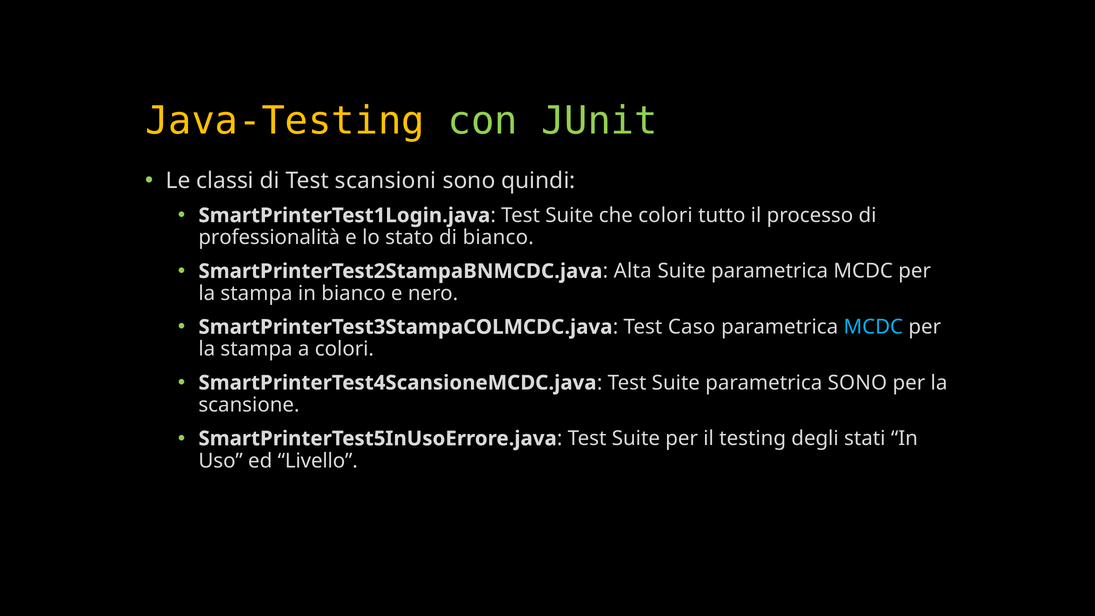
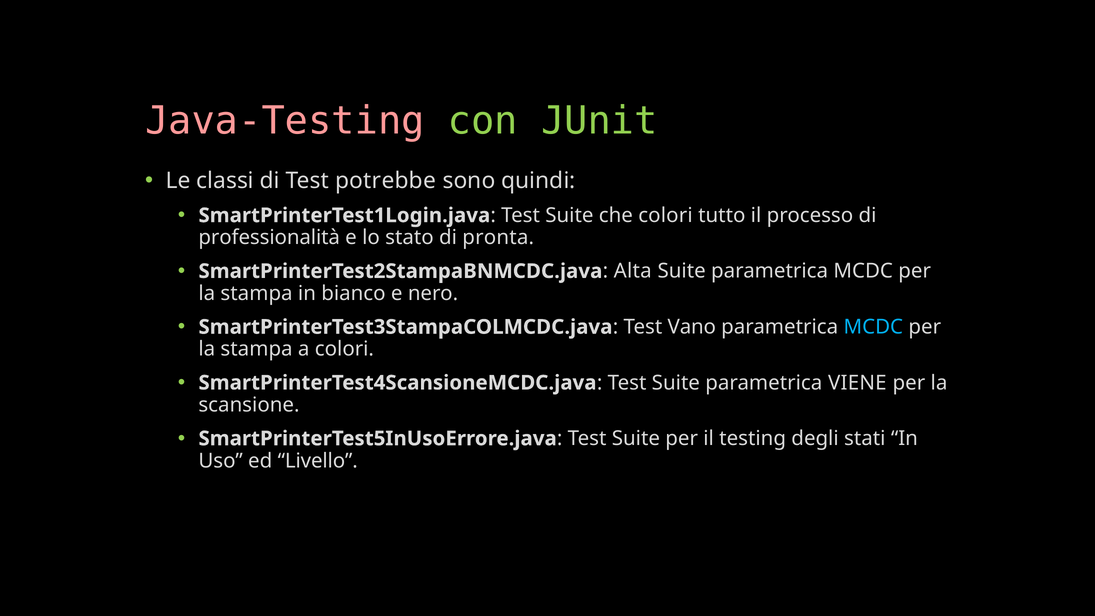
Java-Testing colour: yellow -> pink (285, 121)
scansioni: scansioni -> potrebbe (386, 181)
di bianco: bianco -> pronta (498, 238)
Caso: Caso -> Vano (692, 327)
parametrica SONO: SONO -> VIENE (857, 383)
